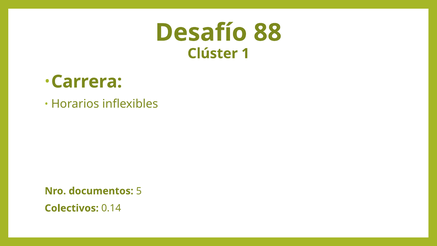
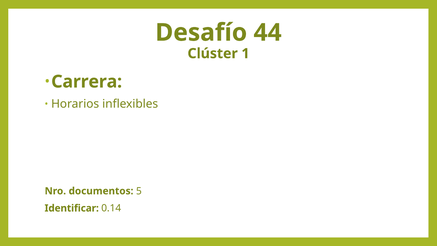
88: 88 -> 44 (268, 33)
Colectivos: Colectivos -> Identificar (72, 208)
